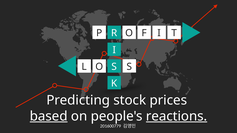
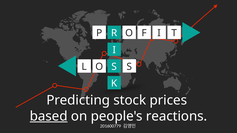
reactions underline: present -> none (177, 116)
